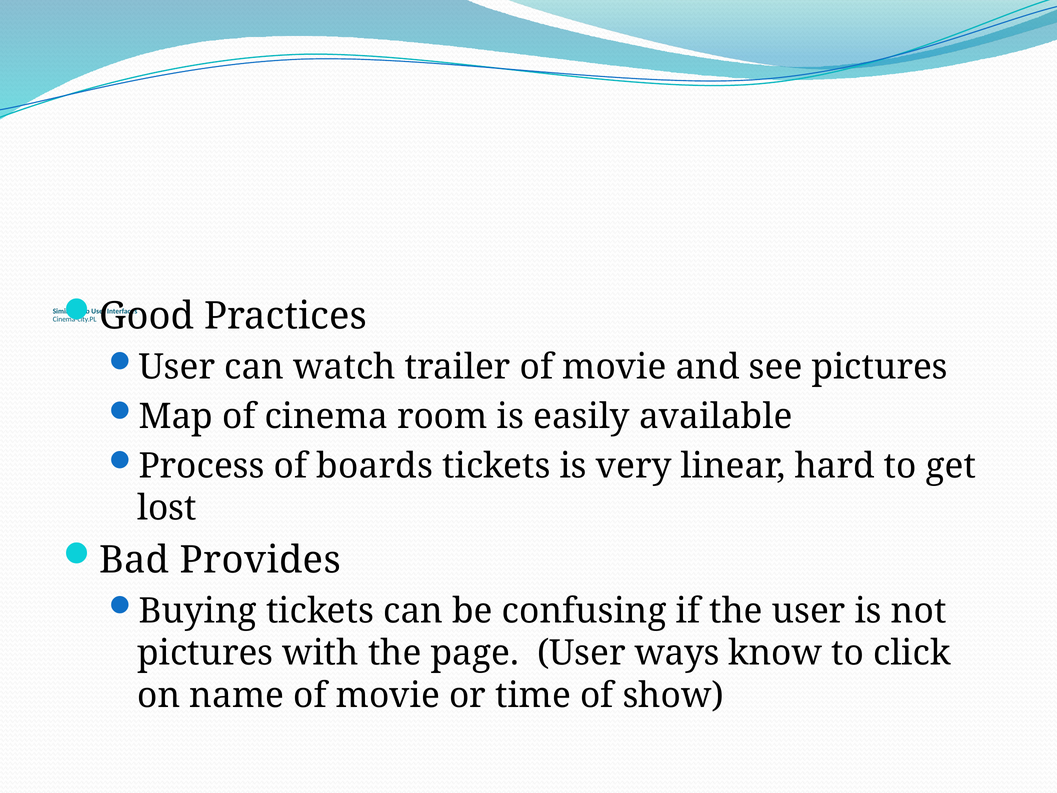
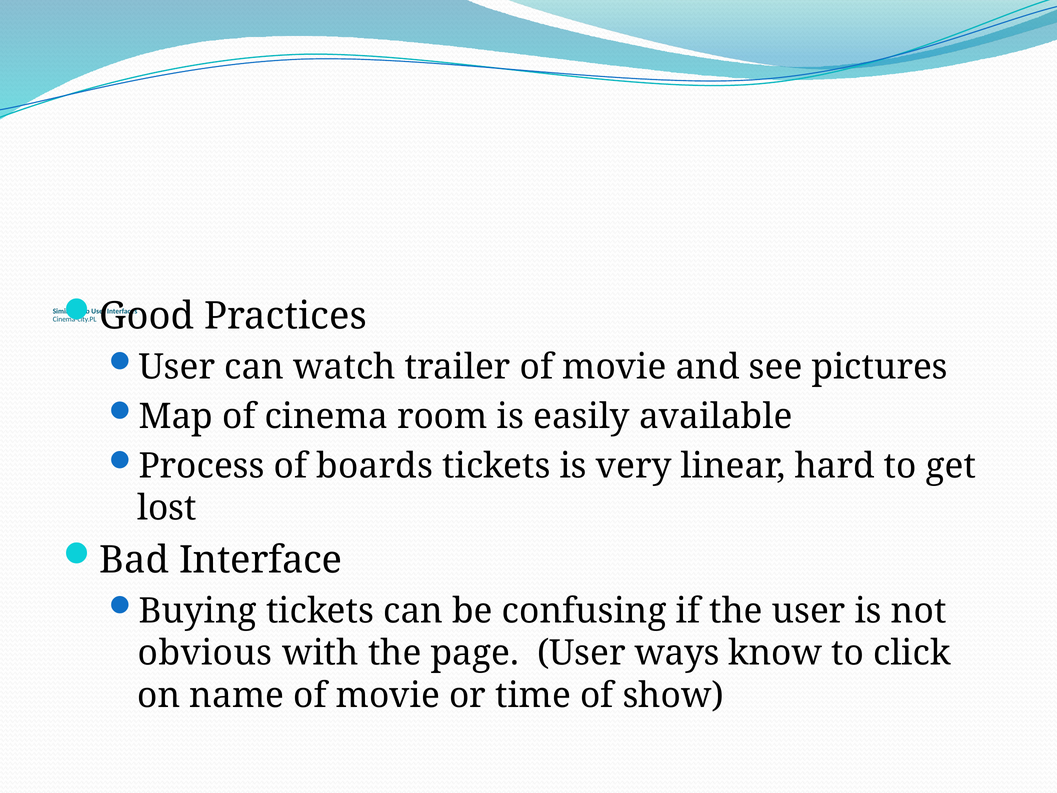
Provides: Provides -> Interface (261, 560)
pictures: pictures -> obvious (205, 653)
